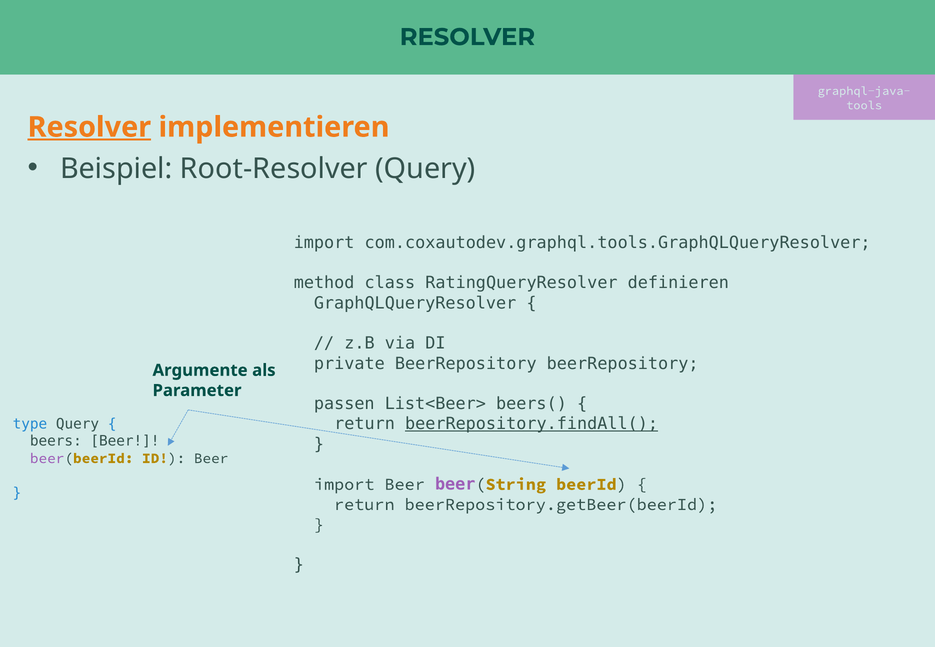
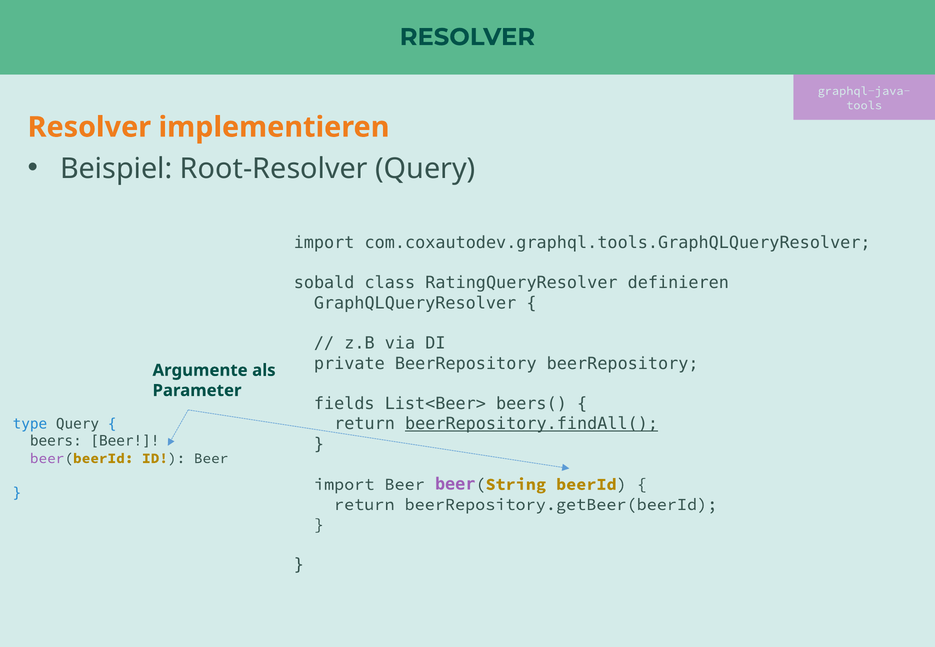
Resolver underline: present -> none (89, 127)
method: method -> sobald (324, 283)
passen: passen -> fields (344, 404)
